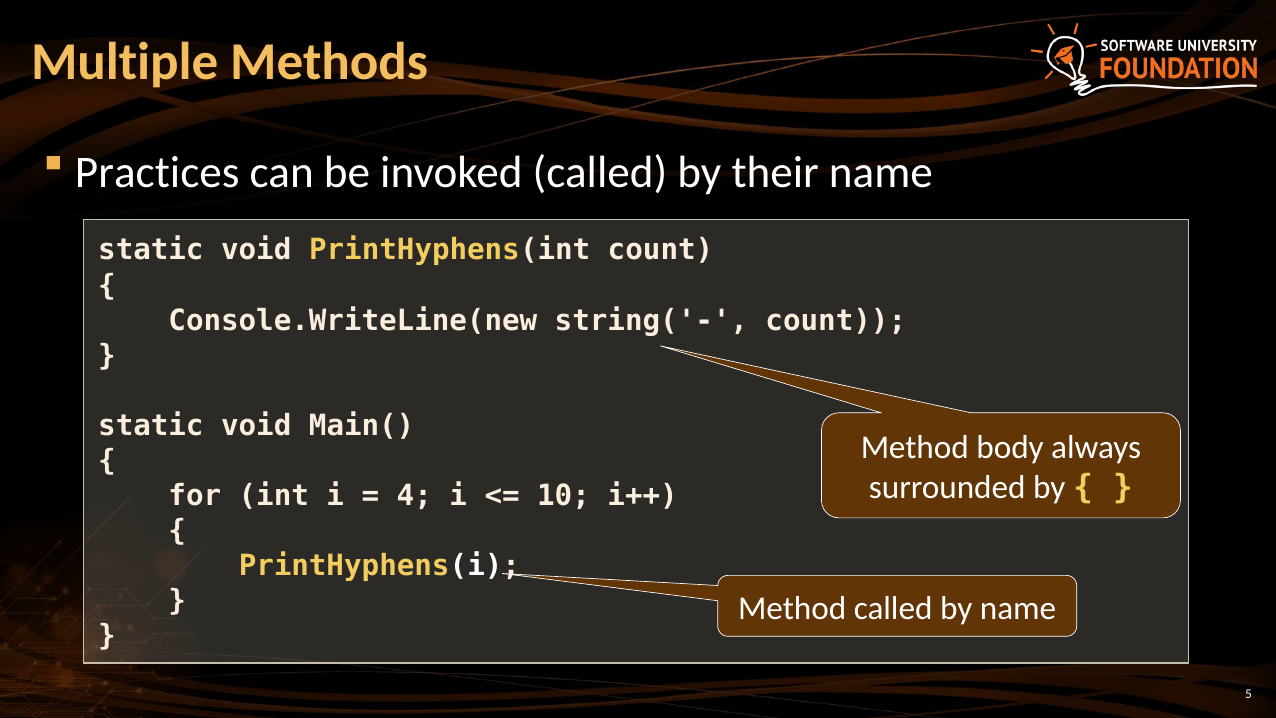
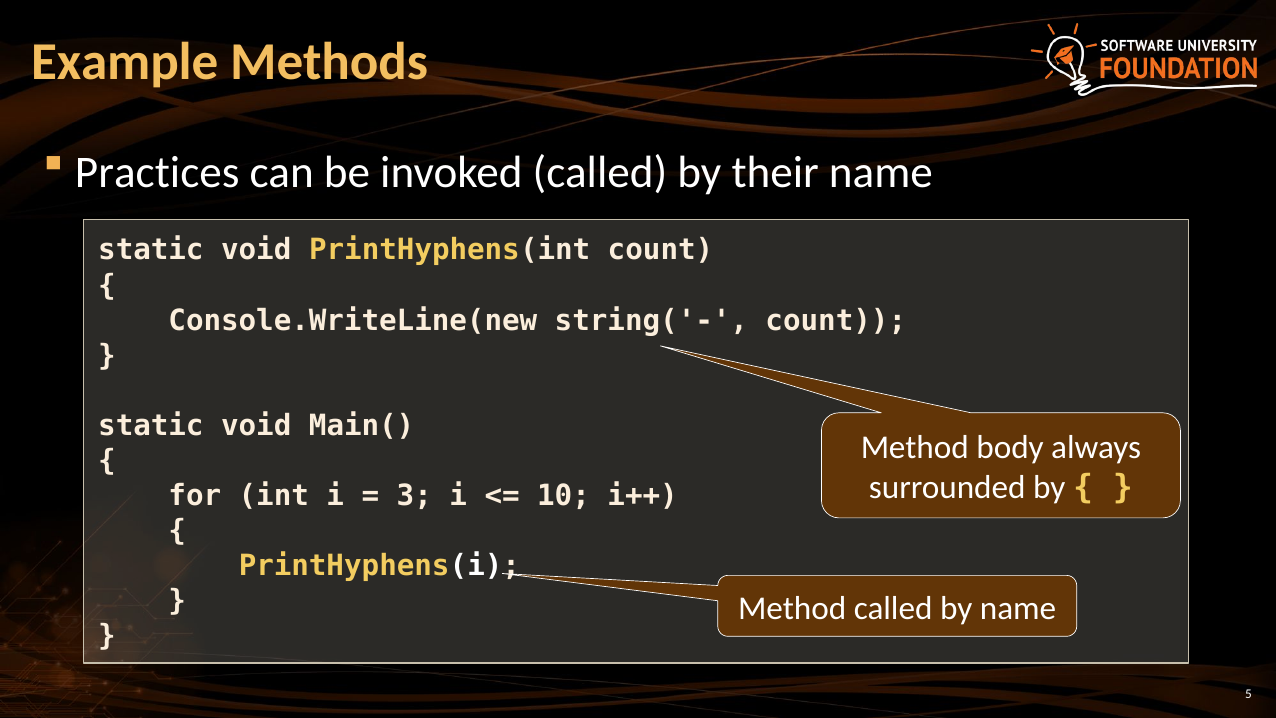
Multiple: Multiple -> Example (125, 62)
4: 4 -> 3 (414, 496)
